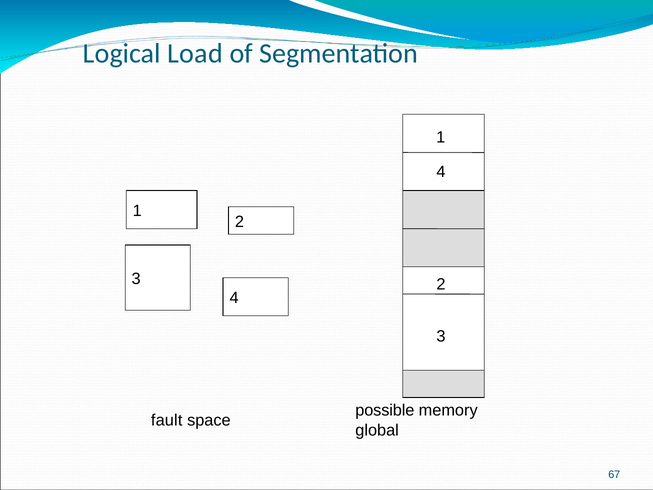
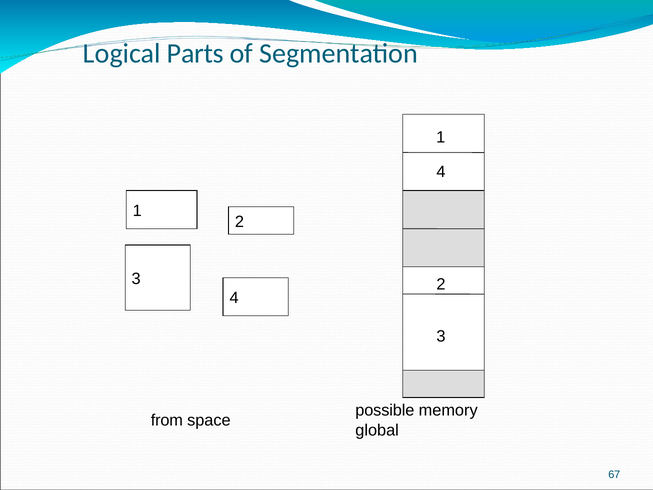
Load: Load -> Parts (195, 53)
fault: fault -> from (167, 420)
